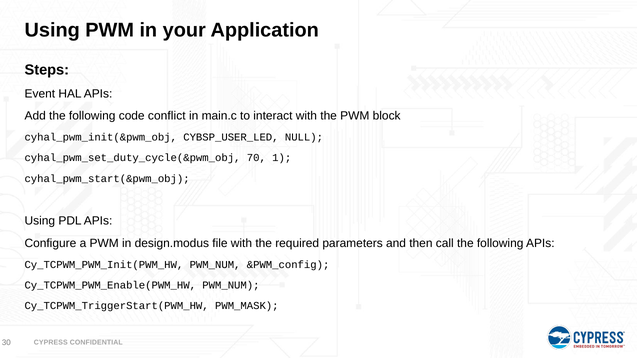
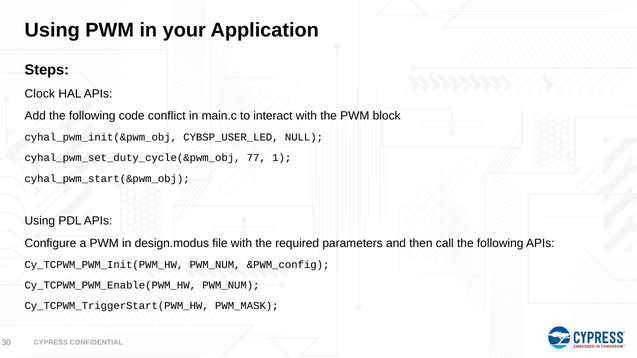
Event: Event -> Clock (40, 94)
70: 70 -> 77 (256, 158)
